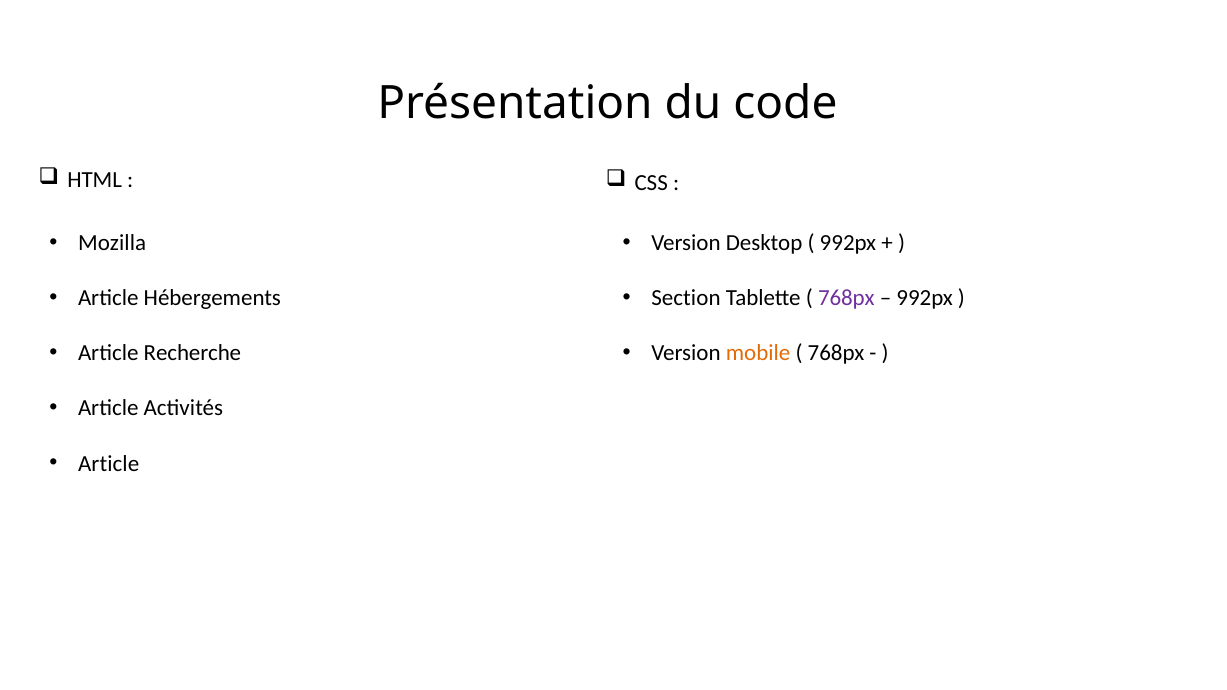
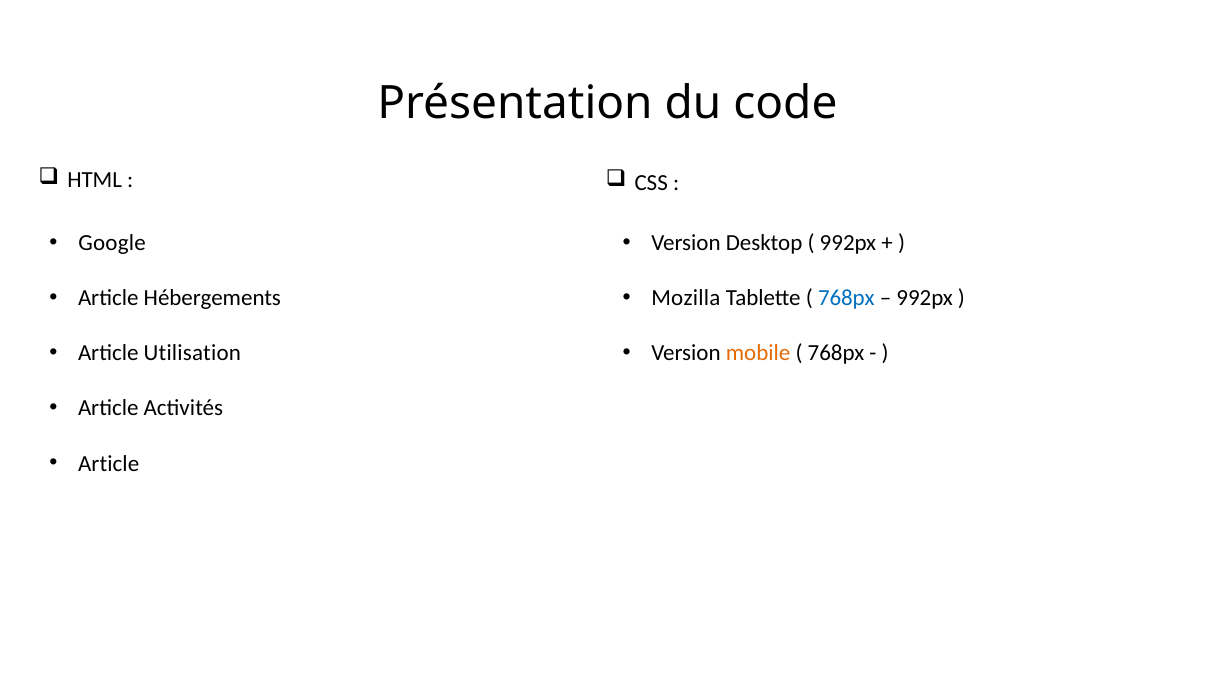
Mozilla: Mozilla -> Google (112, 243)
Section: Section -> Mozilla (686, 298)
768px colour: purple -> blue (846, 298)
Recherche: Recherche -> Utilisation (192, 353)
